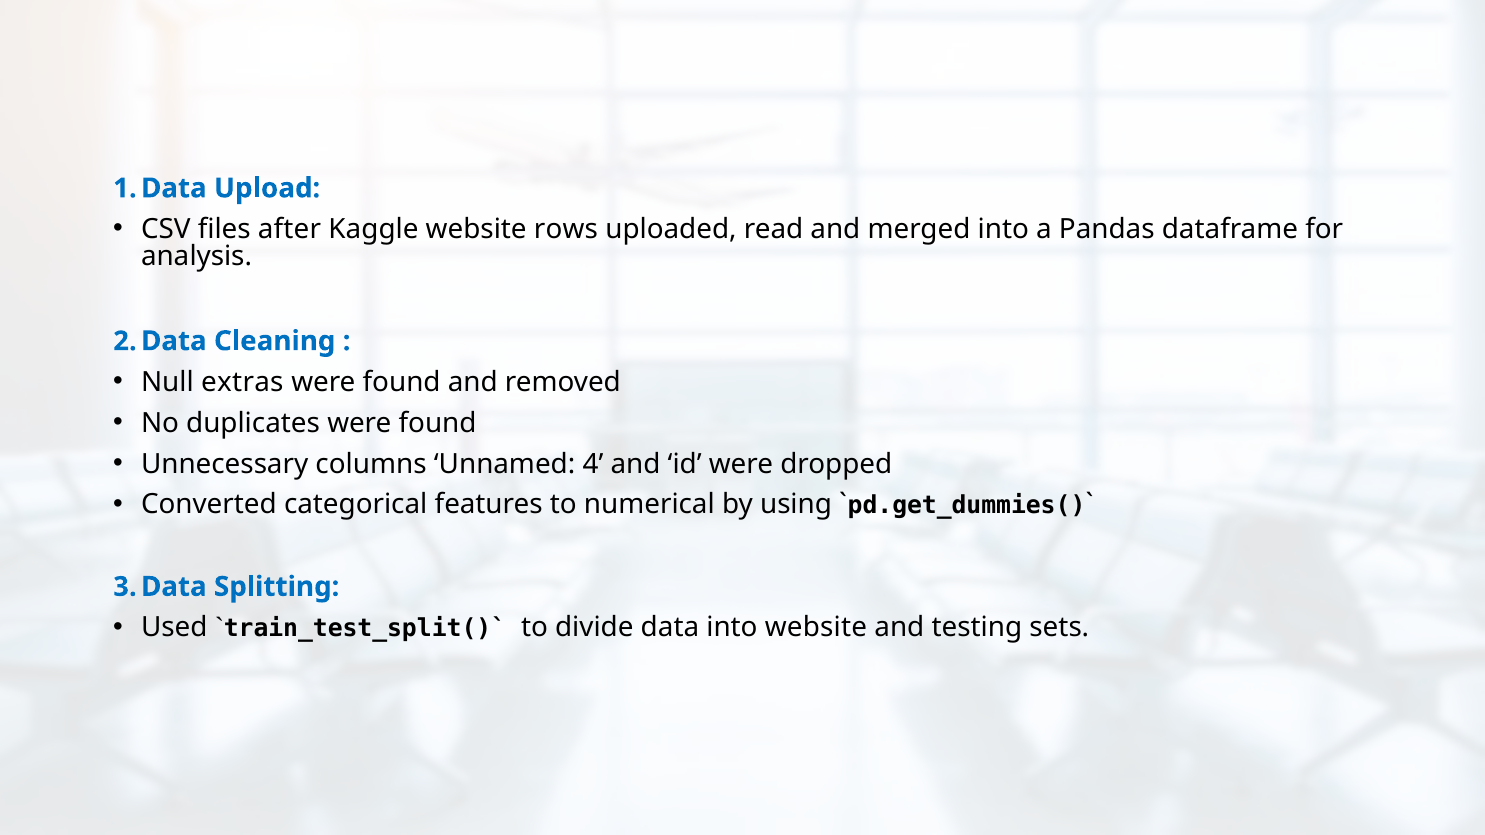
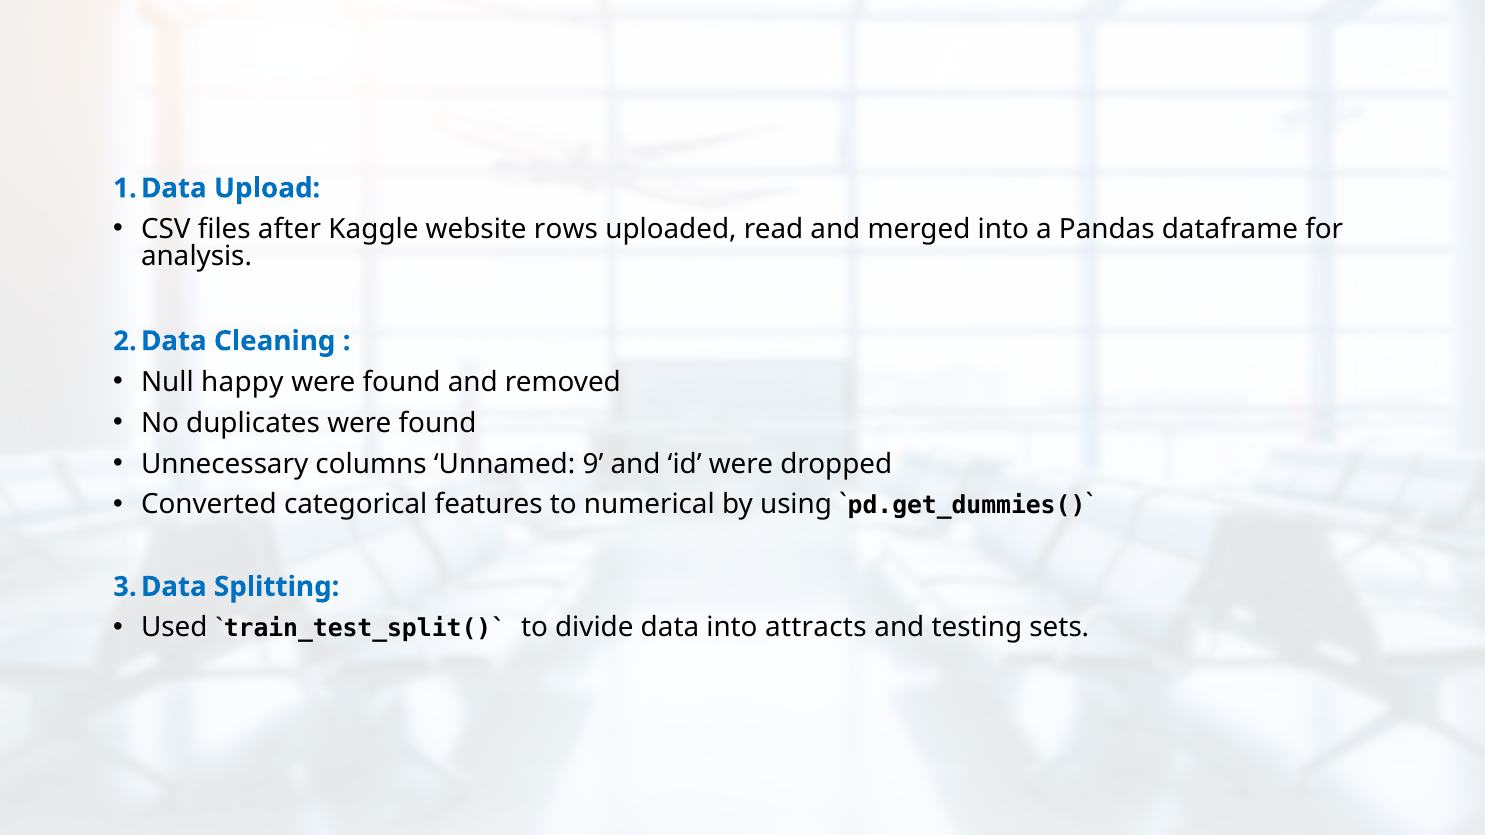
extras: extras -> happy (242, 382)
4: 4 -> 9 (593, 464)
into website: website -> attracts (816, 628)
